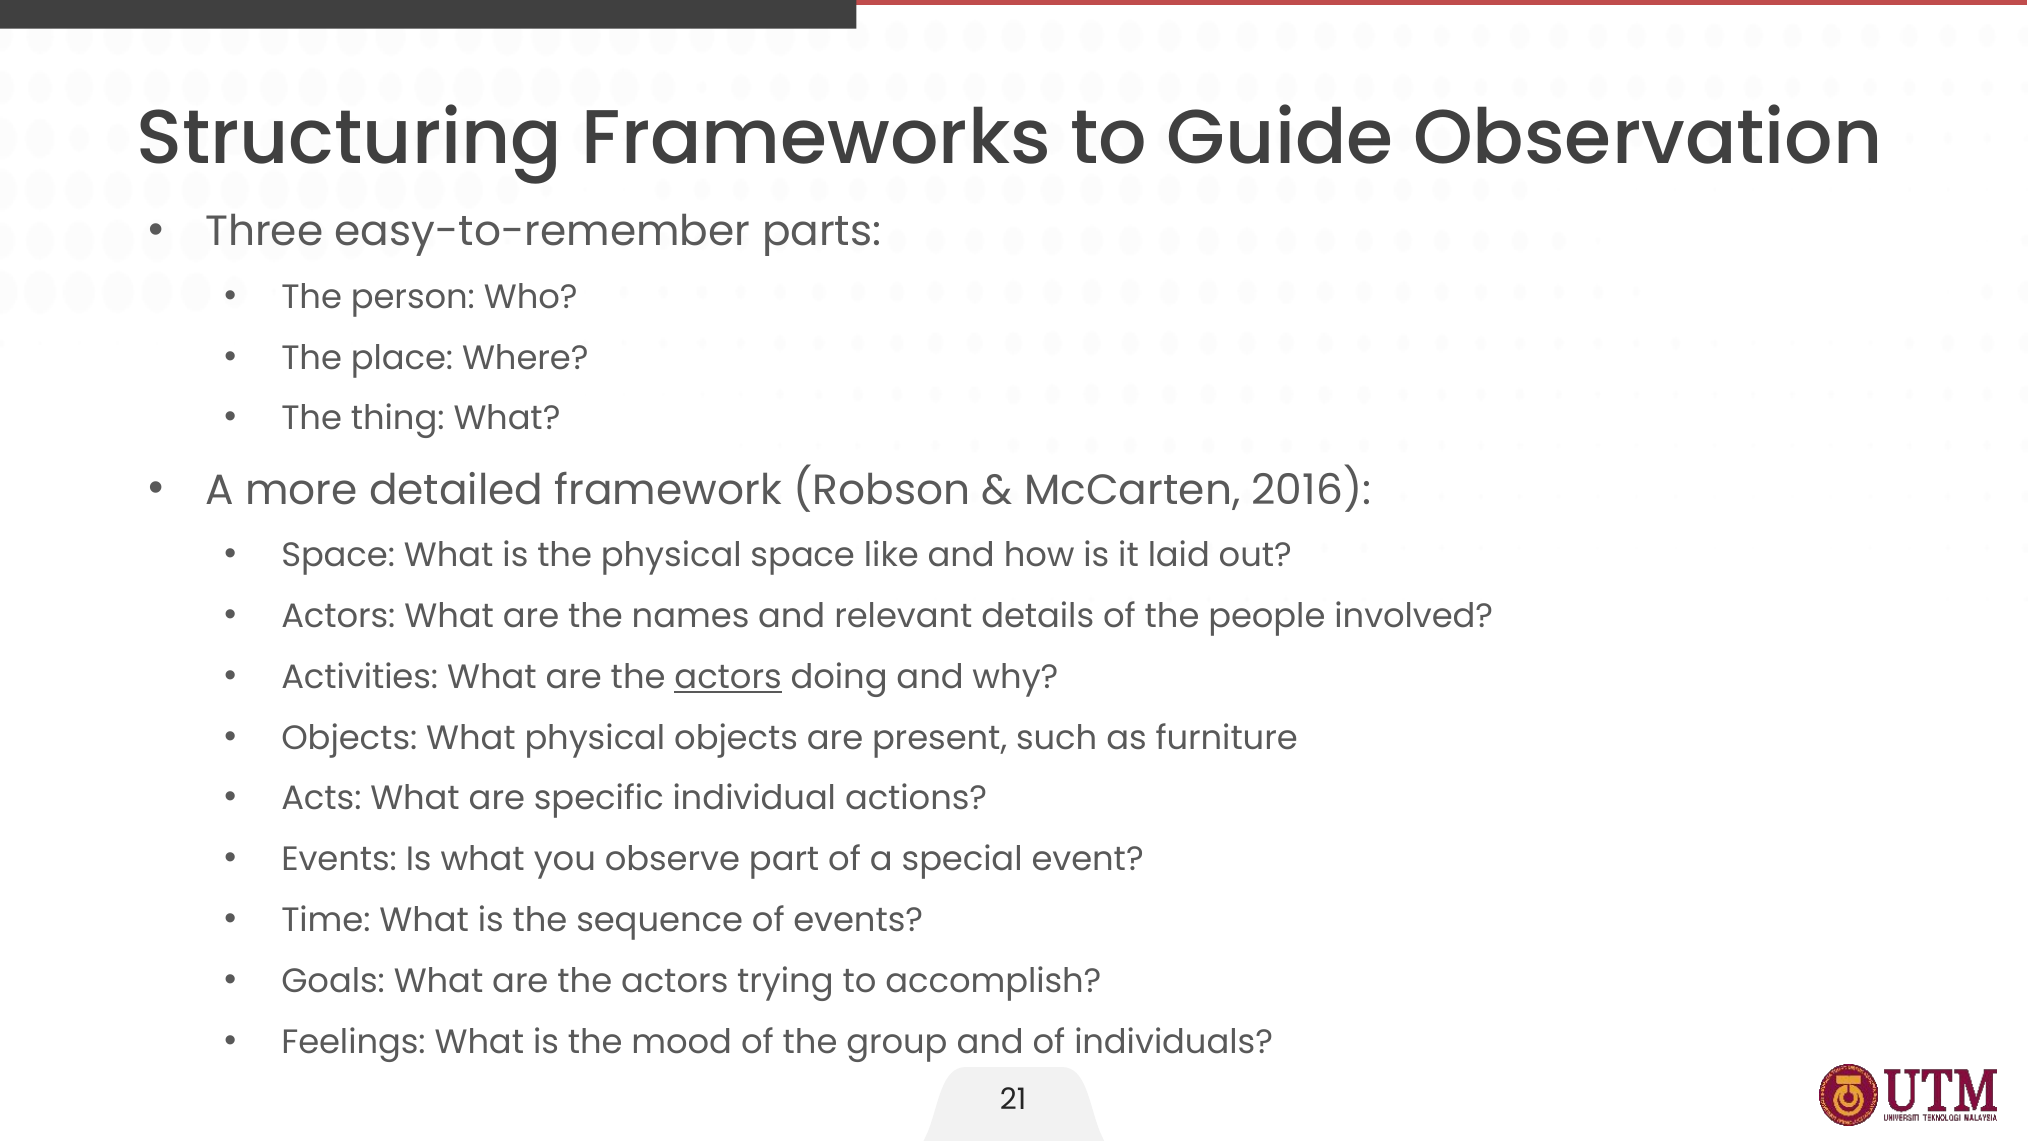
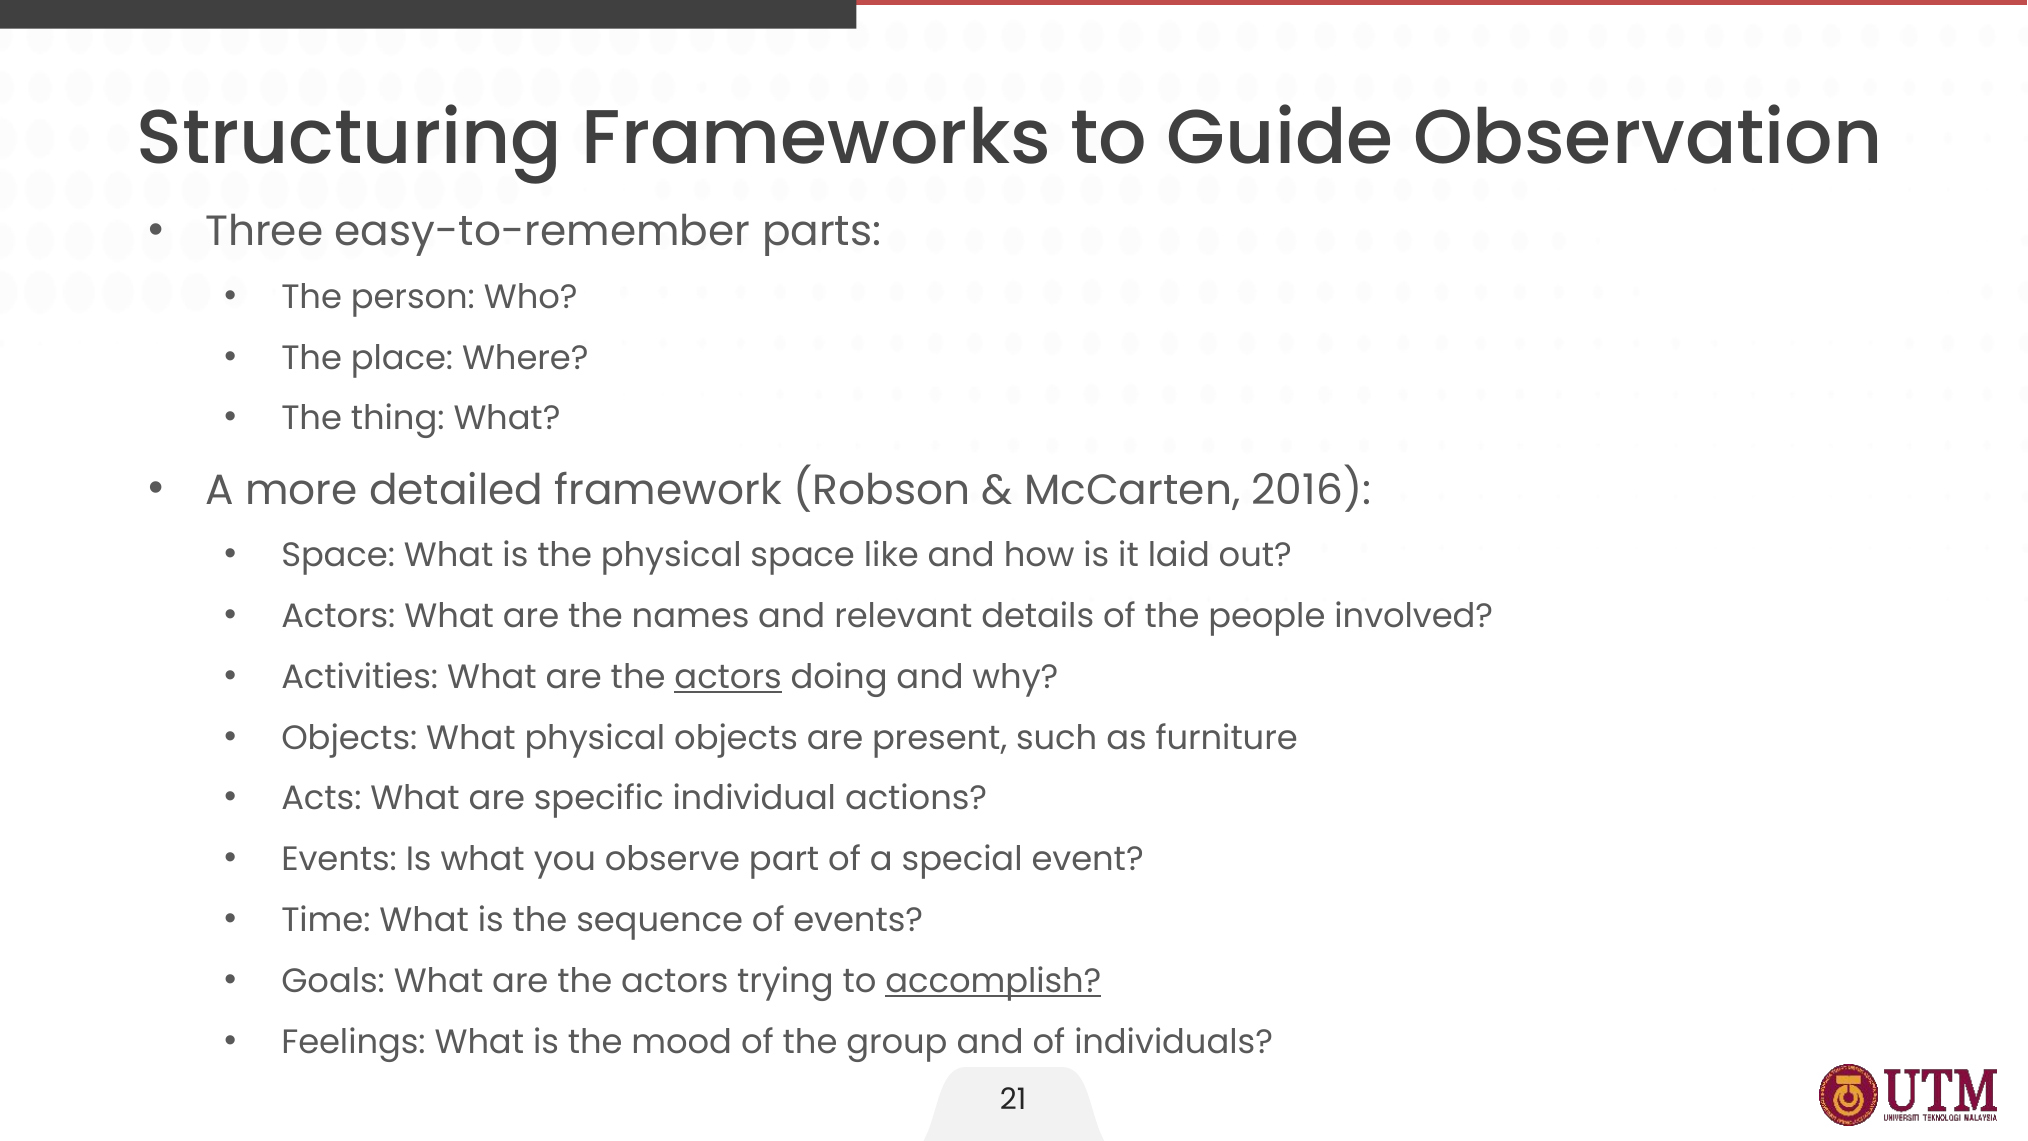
accomplish underline: none -> present (993, 981)
